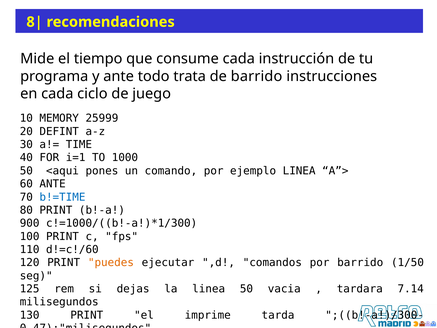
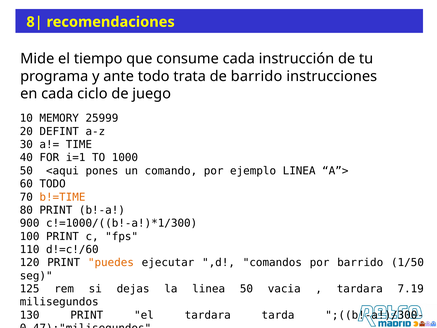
60 ANTE: ANTE -> TODO (53, 184)
b!=TIME colour: blue -> orange (62, 197)
7.14: 7.14 -> 7.19 (411, 289)
el imprime: imprime -> tardara (208, 315)
